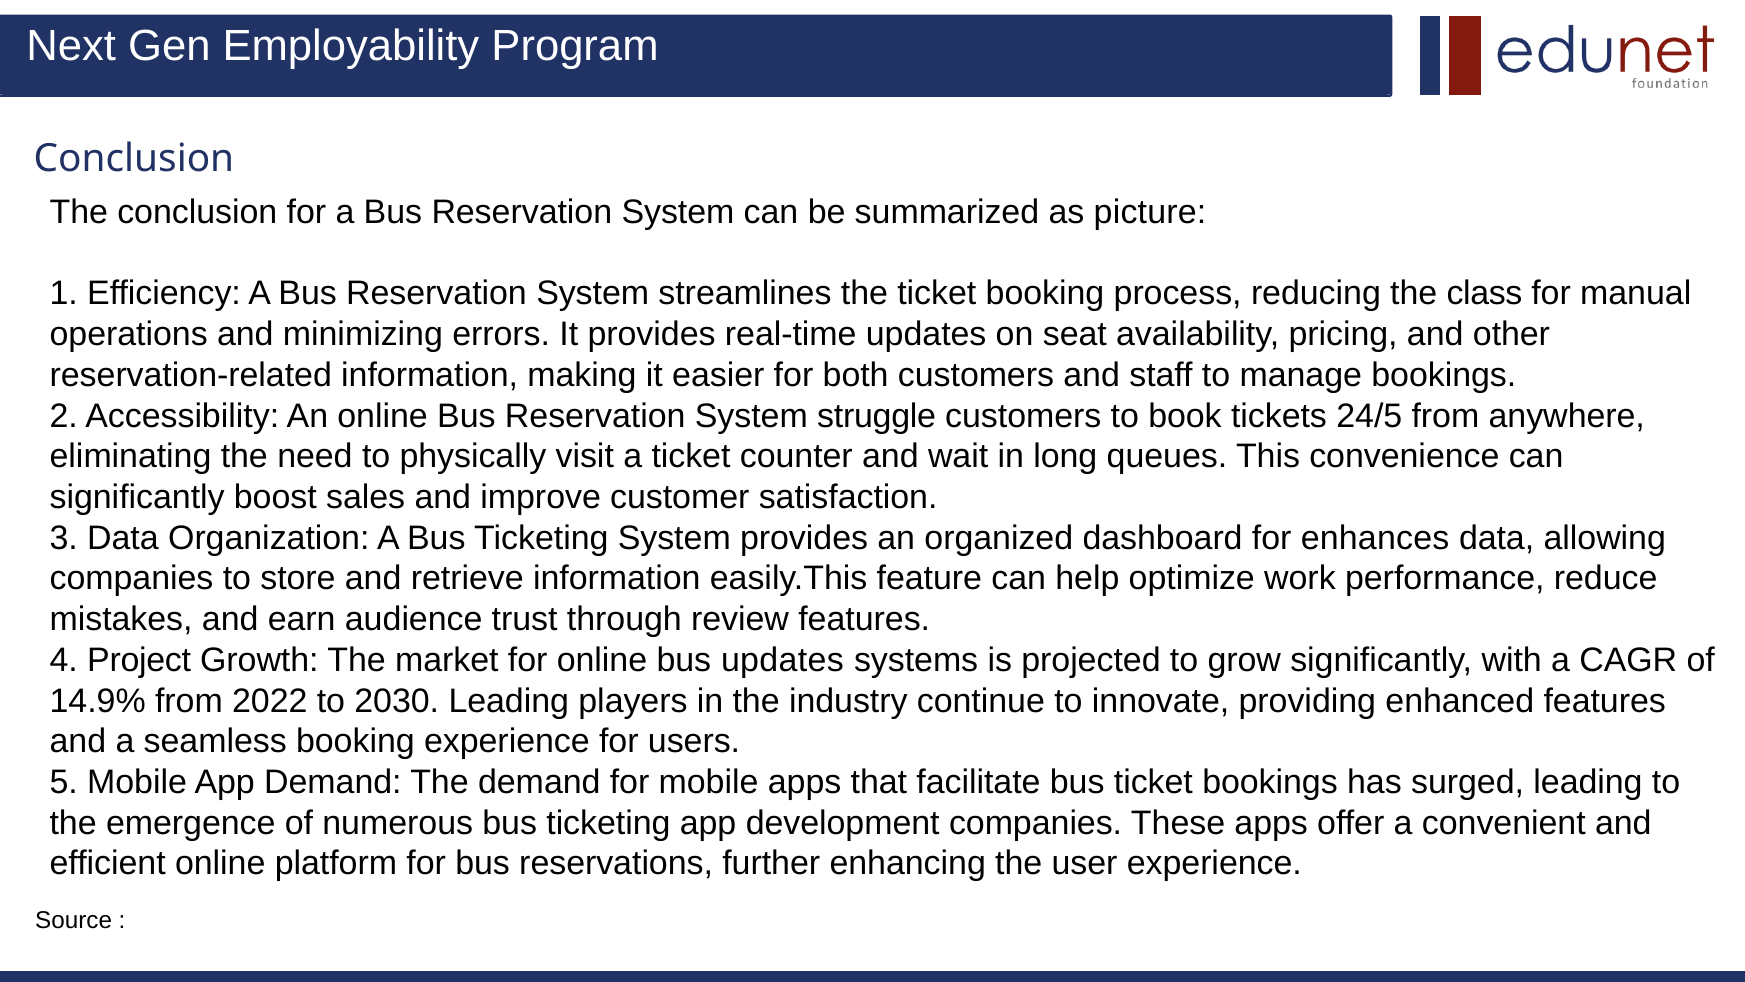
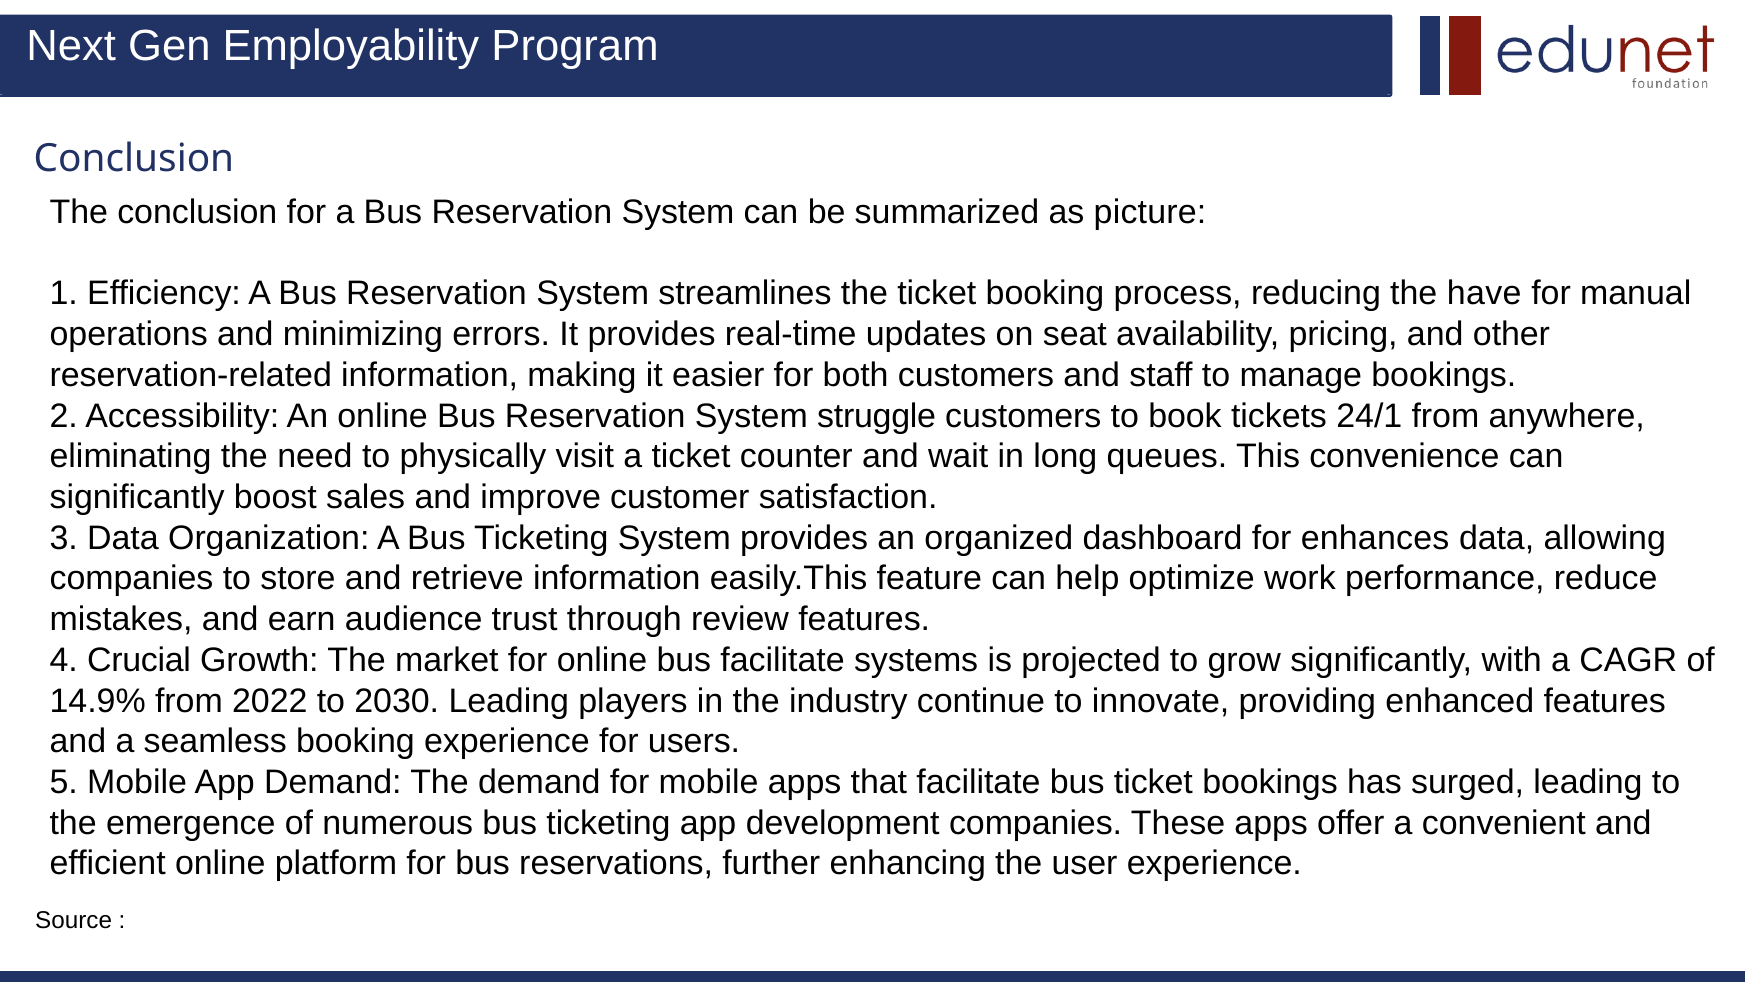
class: class -> have (1484, 294)
24/5: 24/5 -> 24/1 (1369, 416)
Project: Project -> Crucial (139, 660)
bus updates: updates -> facilitate (783, 660)
